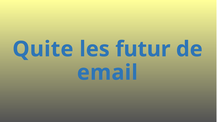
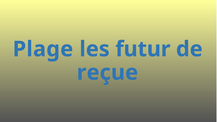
Quite: Quite -> Plage (43, 49)
email: email -> reçue (107, 73)
